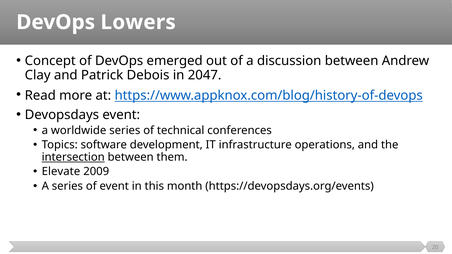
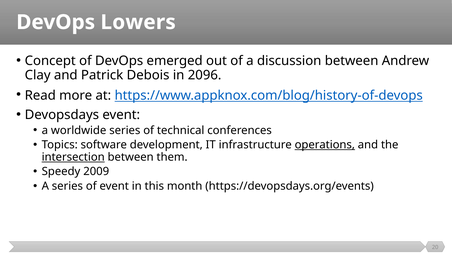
2047: 2047 -> 2096 (205, 75)
operations underline: none -> present (325, 145)
Elevate: Elevate -> Speedy (61, 172)
